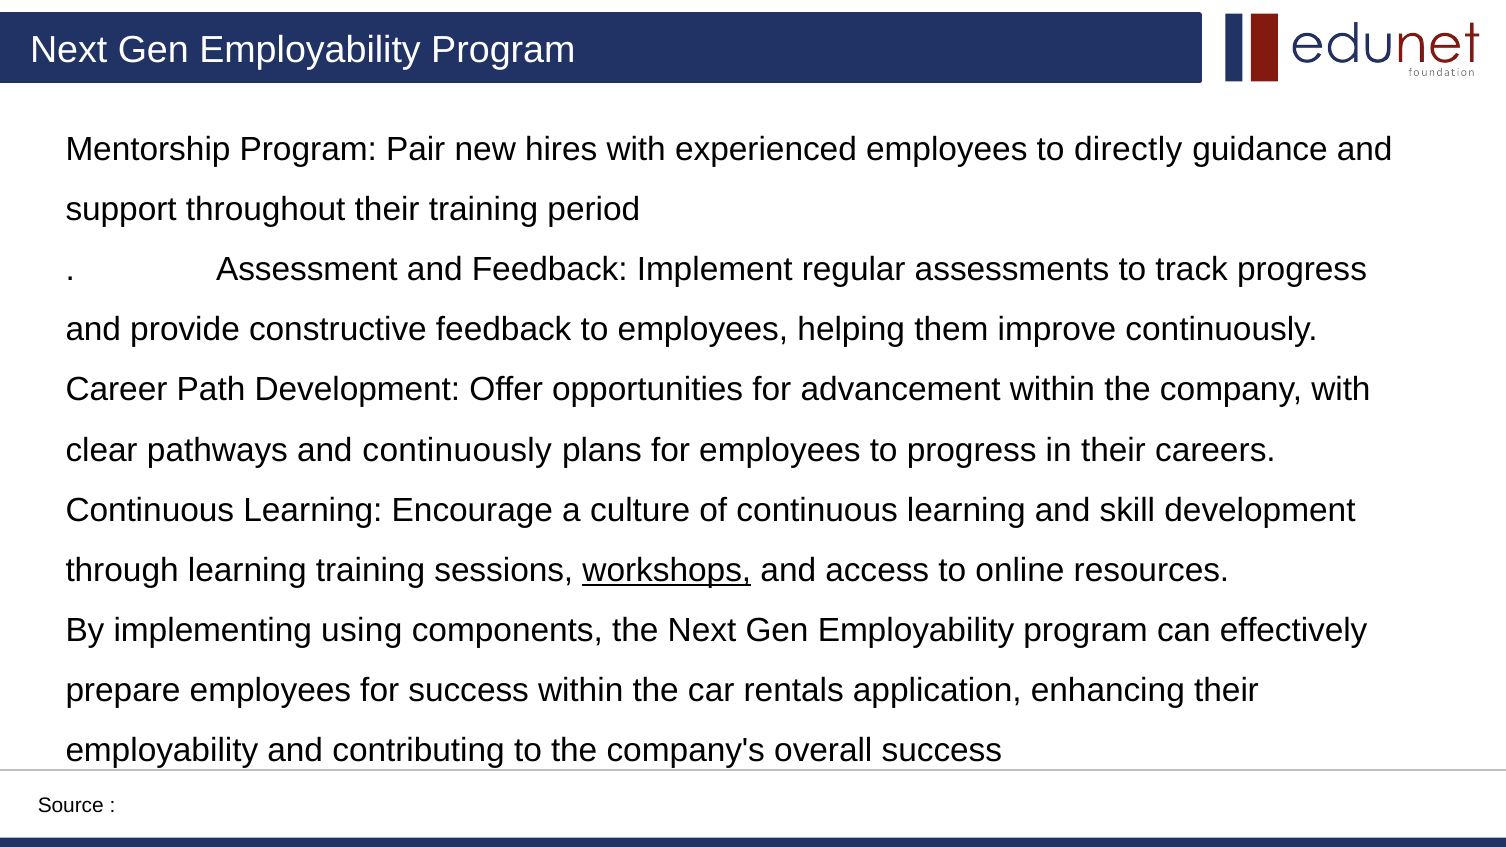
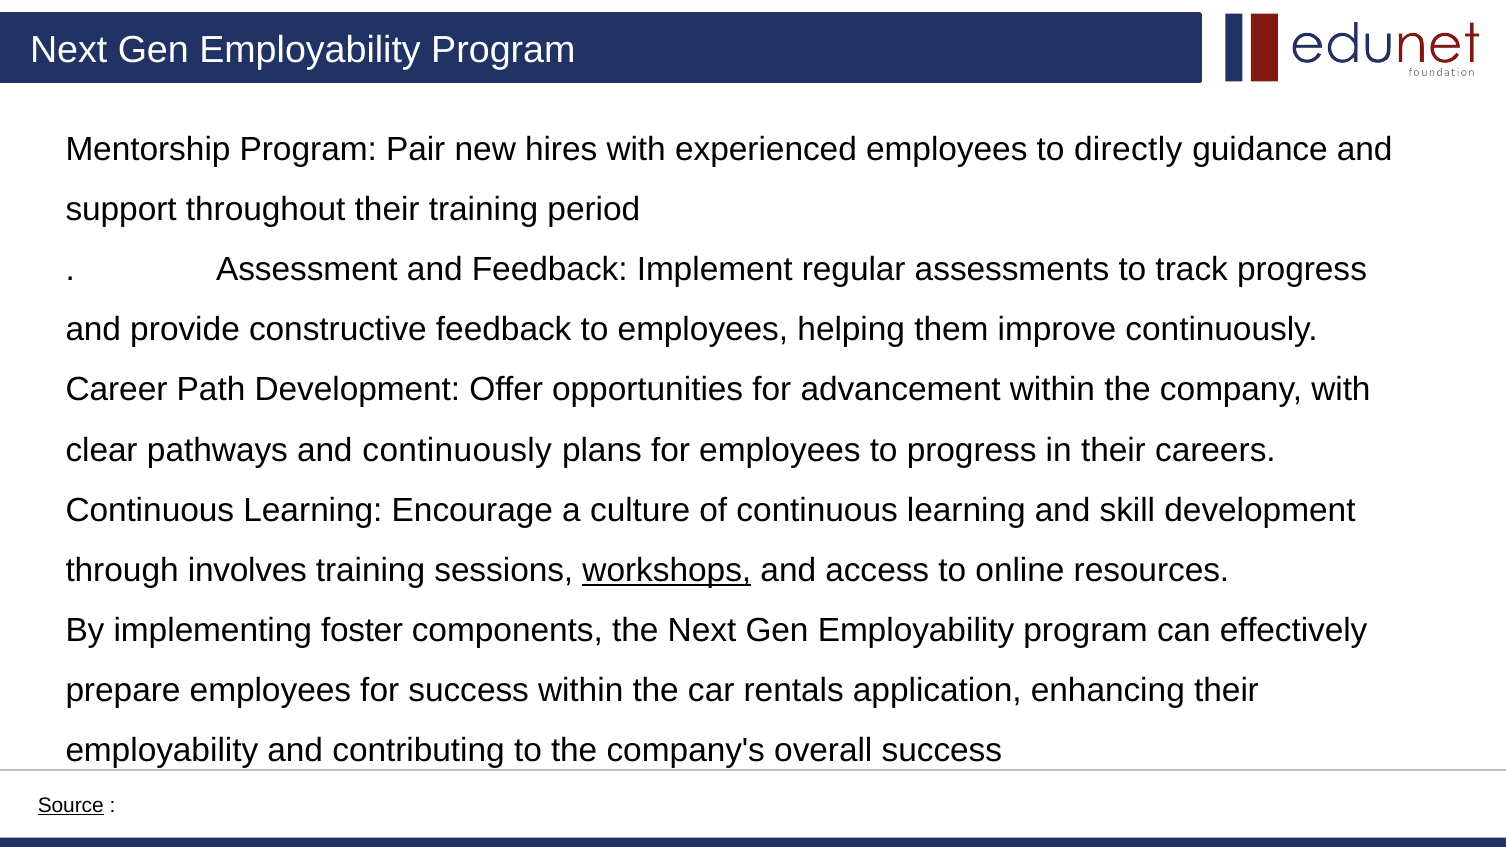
through learning: learning -> involves (247, 571)
using: using -> foster (362, 631)
Source underline: none -> present (71, 805)
